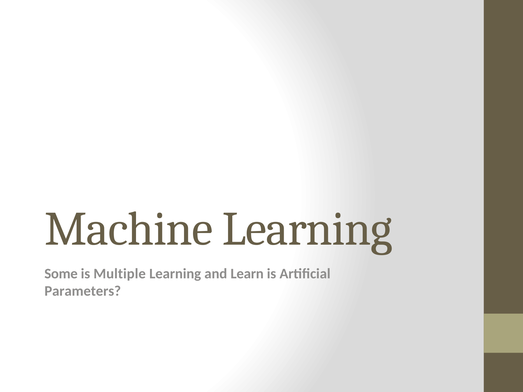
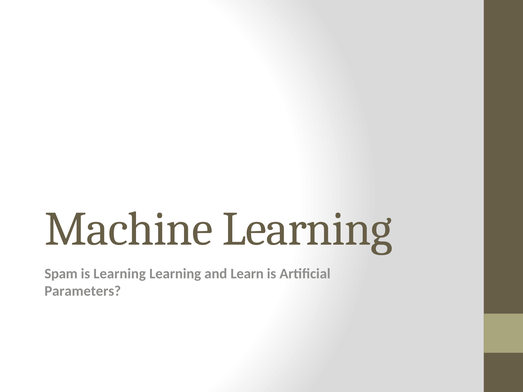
Some: Some -> Spam (61, 274)
is Multiple: Multiple -> Learning (120, 274)
